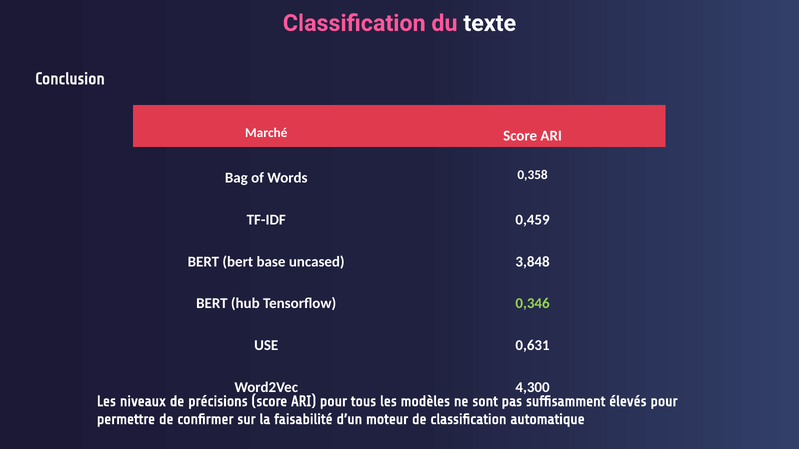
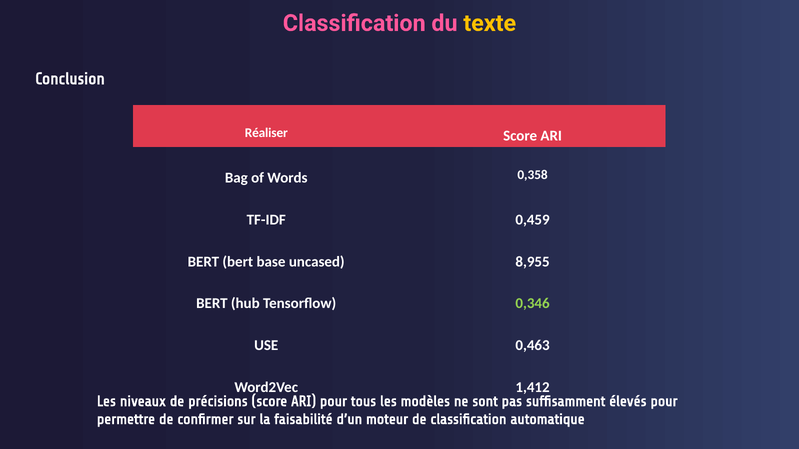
texte colour: white -> yellow (490, 23)
Marché: Marché -> Réaliser (266, 133)
3,848: 3,848 -> 8,955 (533, 262)
0,631: 0,631 -> 0,463 (533, 346)
4,300: 4,300 -> 1,412 (533, 388)
